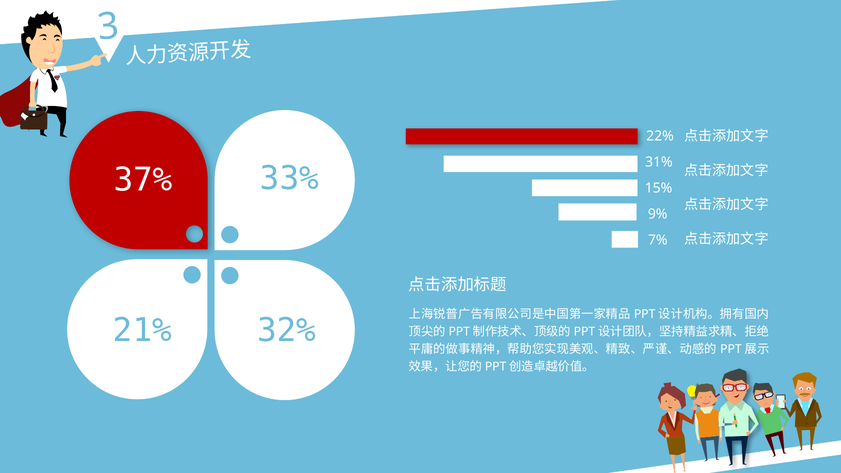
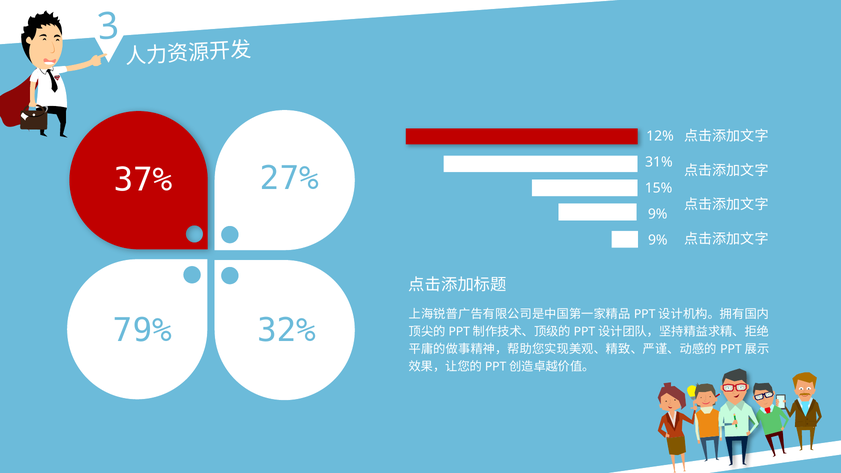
22%: 22% -> 12% (660, 136)
33%: 33% -> 27% (289, 179)
7%: 7% -> 9% (658, 240)
21%: 21% -> 79% (142, 330)
